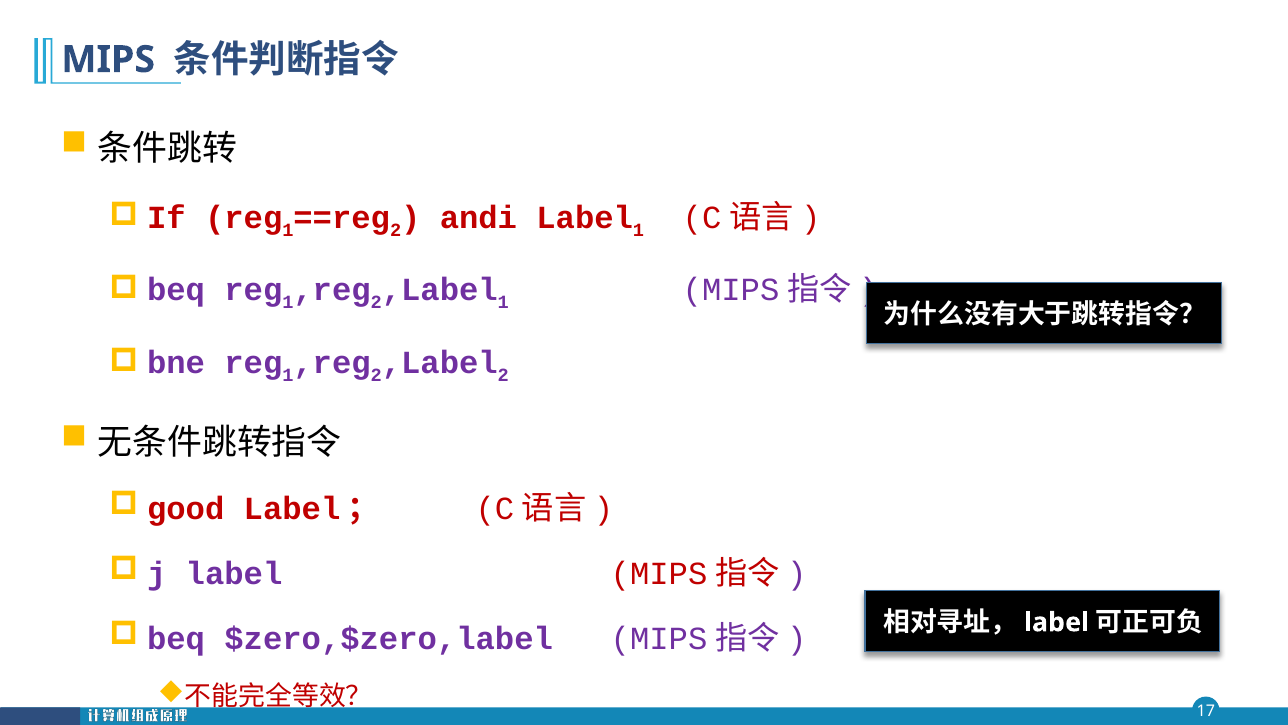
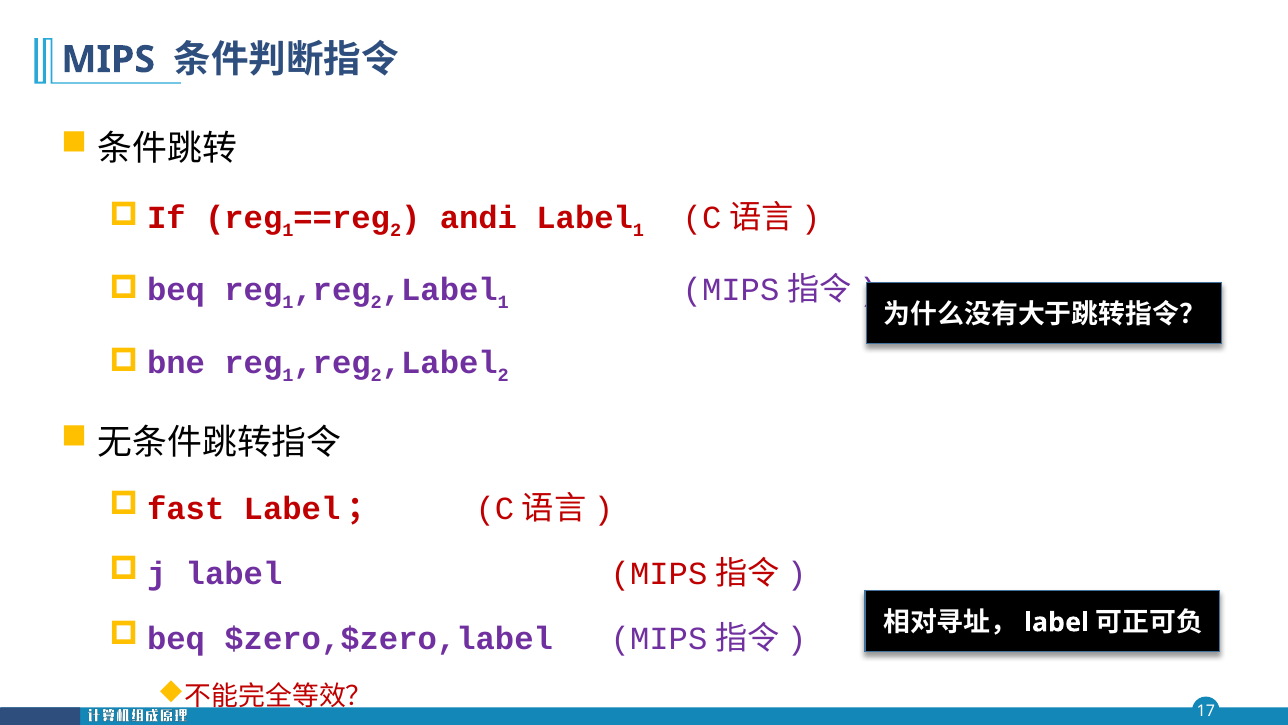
good: good -> fast (186, 509)
